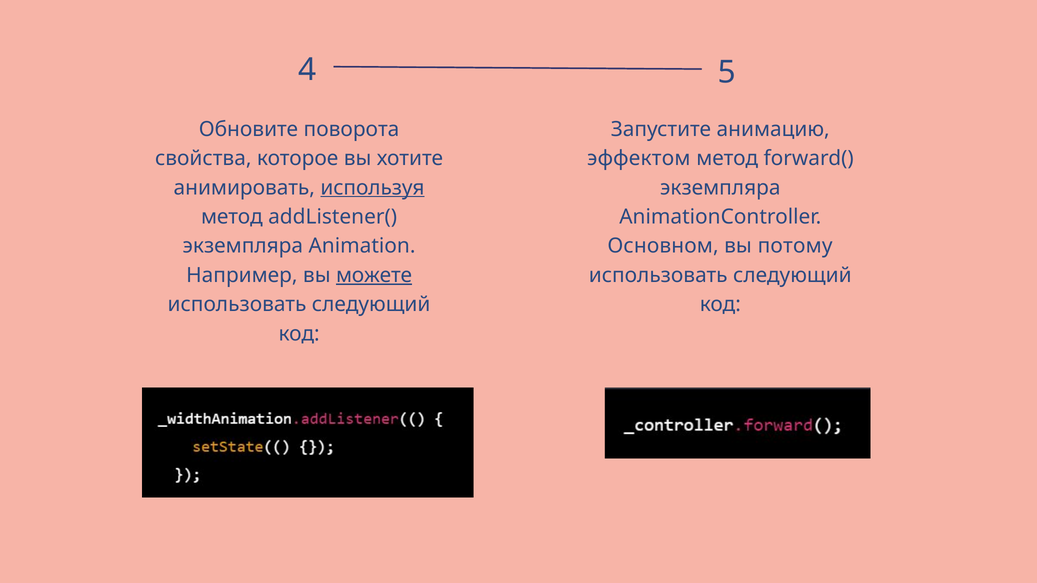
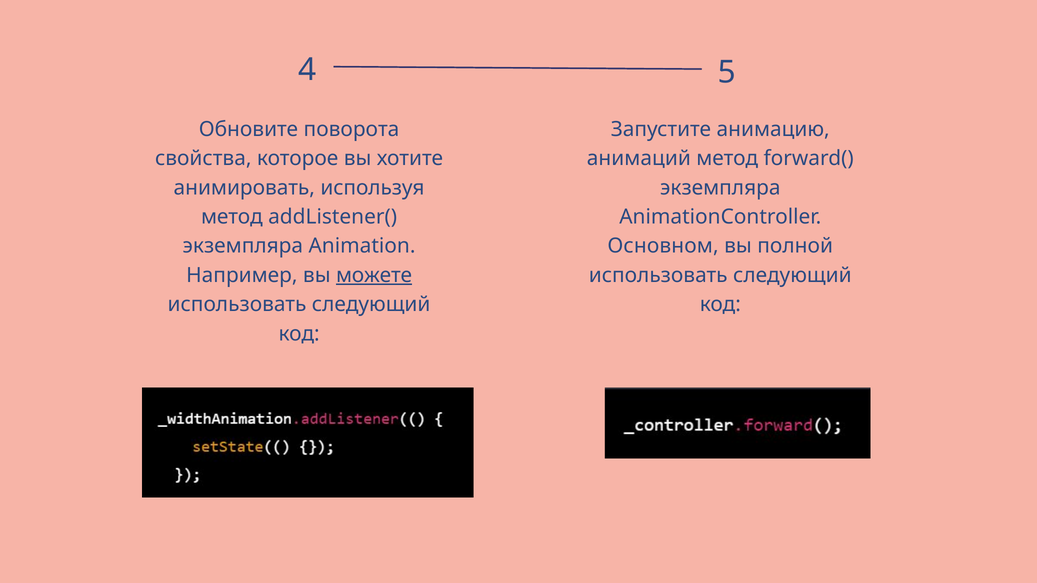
эффектом: эффектом -> анимаций (639, 158)
используя underline: present -> none (372, 188)
потому: потому -> полной (795, 246)
